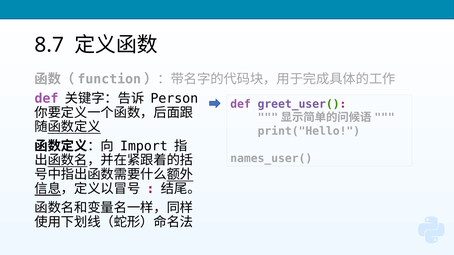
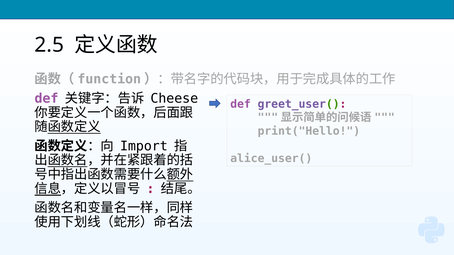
8.7: 8.7 -> 2.5 (49, 45)
Person: Person -> Cheese (174, 99)
names_user(: names_user( -> alice_user( (271, 159)
